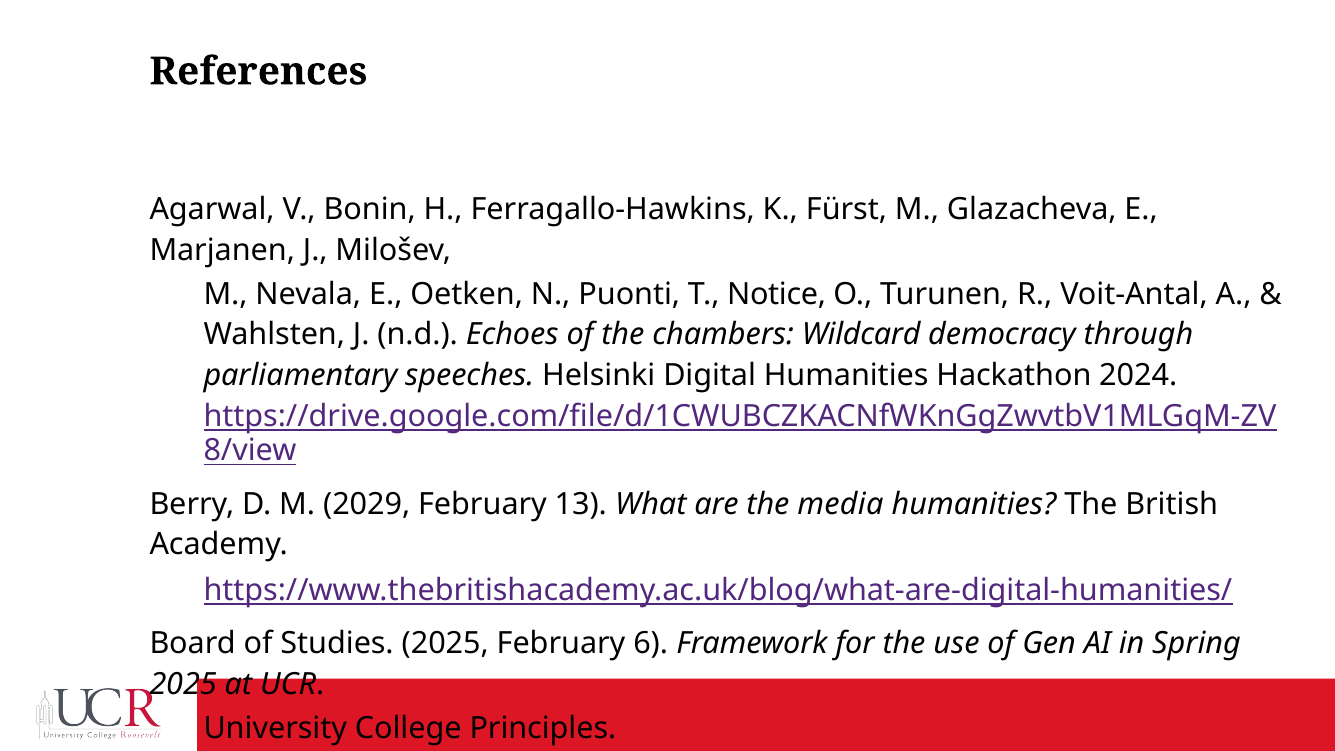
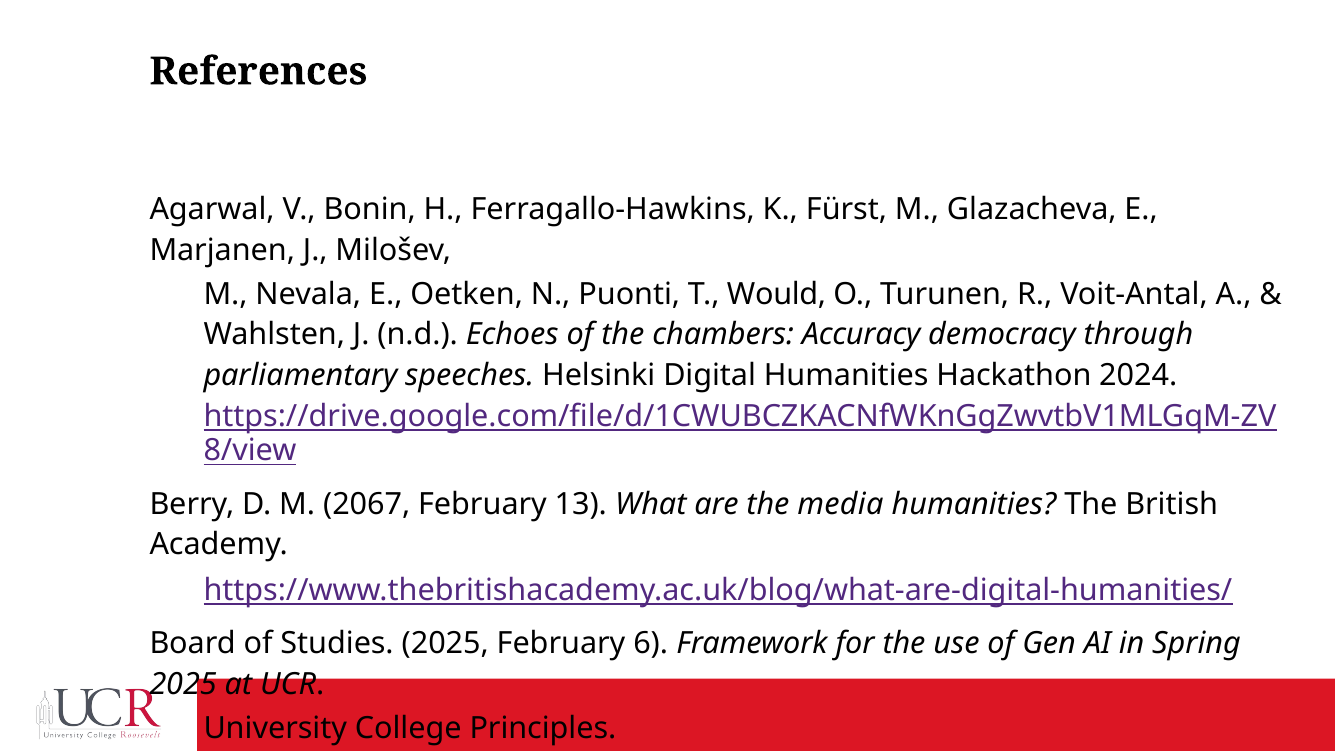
Notice: Notice -> Would (777, 294)
Wildcard: Wildcard -> Accuracy (861, 335)
2029: 2029 -> 2067 (367, 504)
